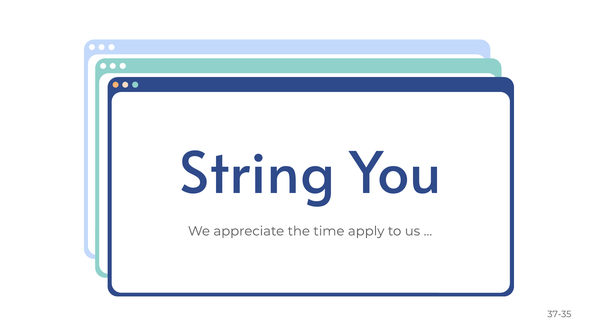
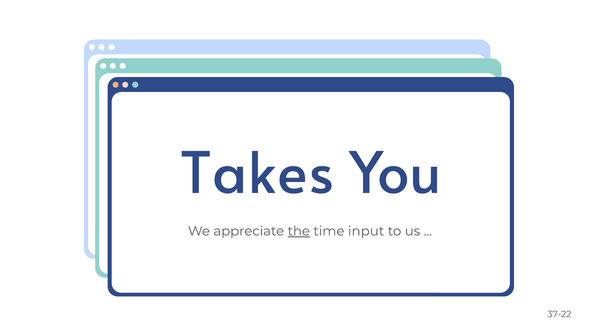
String: String -> Takes (257, 174)
the underline: none -> present (299, 231)
apply: apply -> input (366, 231)
37-35: 37-35 -> 37-22 (559, 315)
